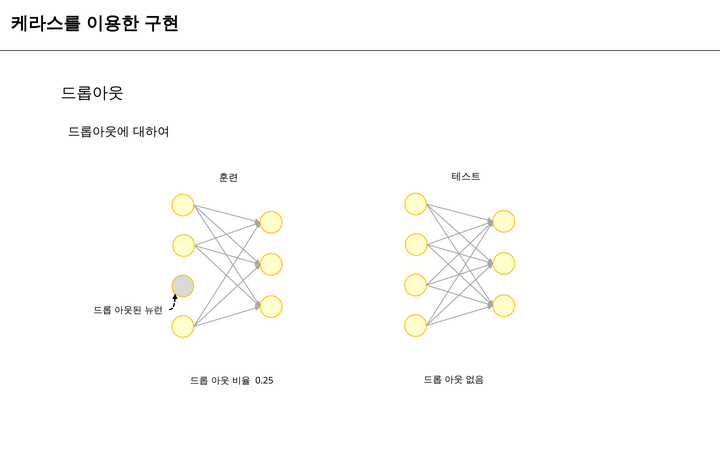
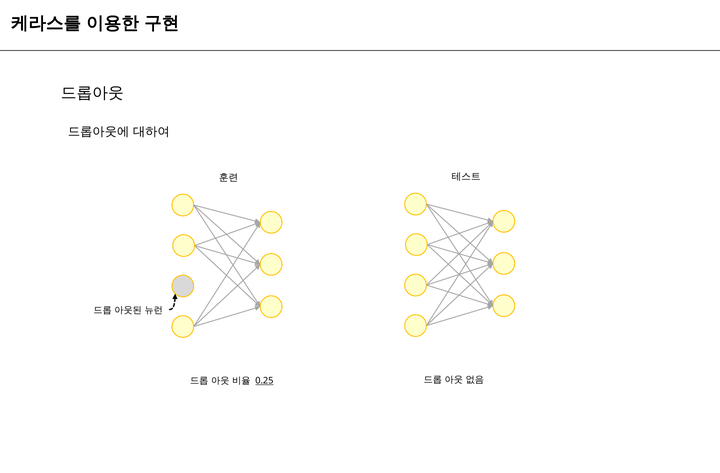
0.25 underline: none -> present (264, 381)
